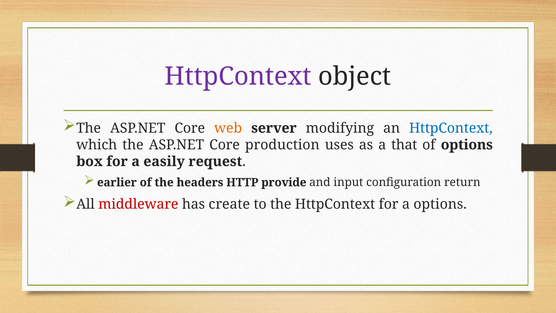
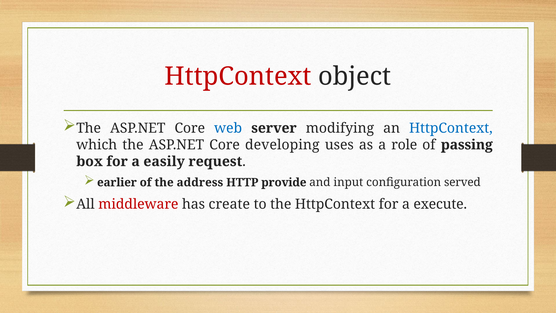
HttpContext colour: purple -> red (238, 76)
web colour: orange -> blue (228, 128)
production: production -> developing (282, 145)
that: that -> role (404, 145)
of options: options -> passing (467, 145)
headers: headers -> address (200, 182)
return: return -> served (462, 182)
a options: options -> execute (440, 204)
